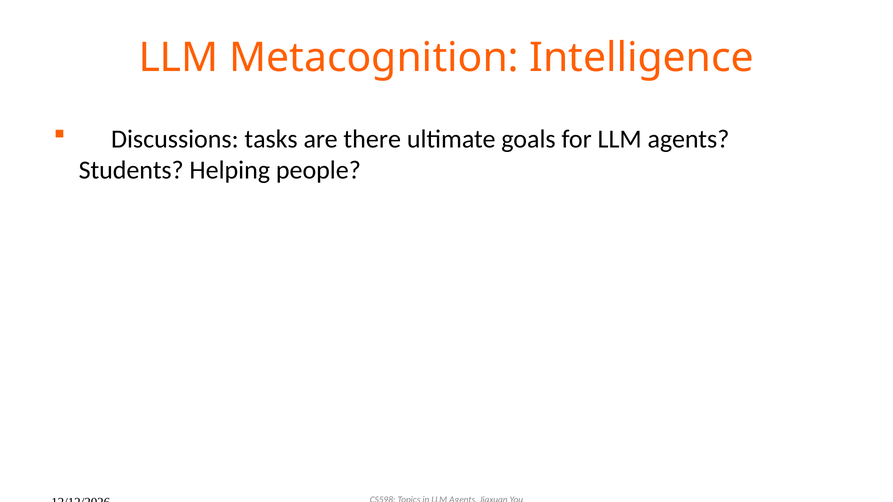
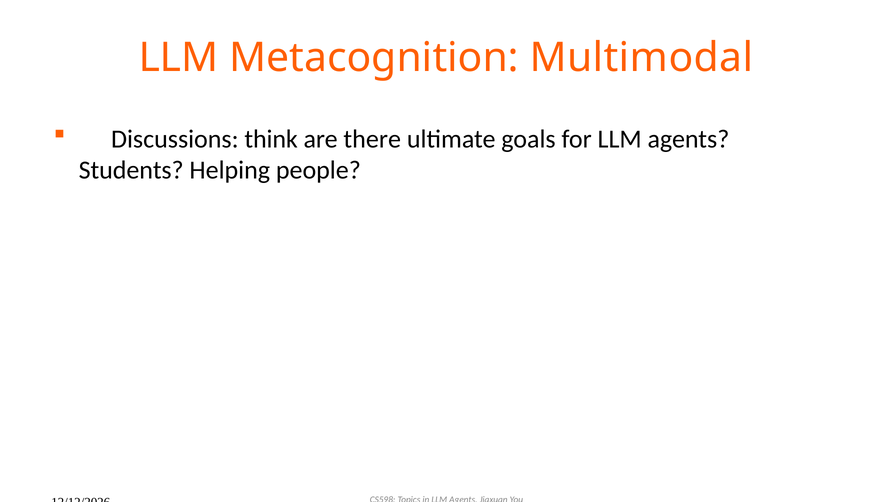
Intelligence: Intelligence -> Multimodal (641, 58)
tasks: tasks -> think (271, 139)
